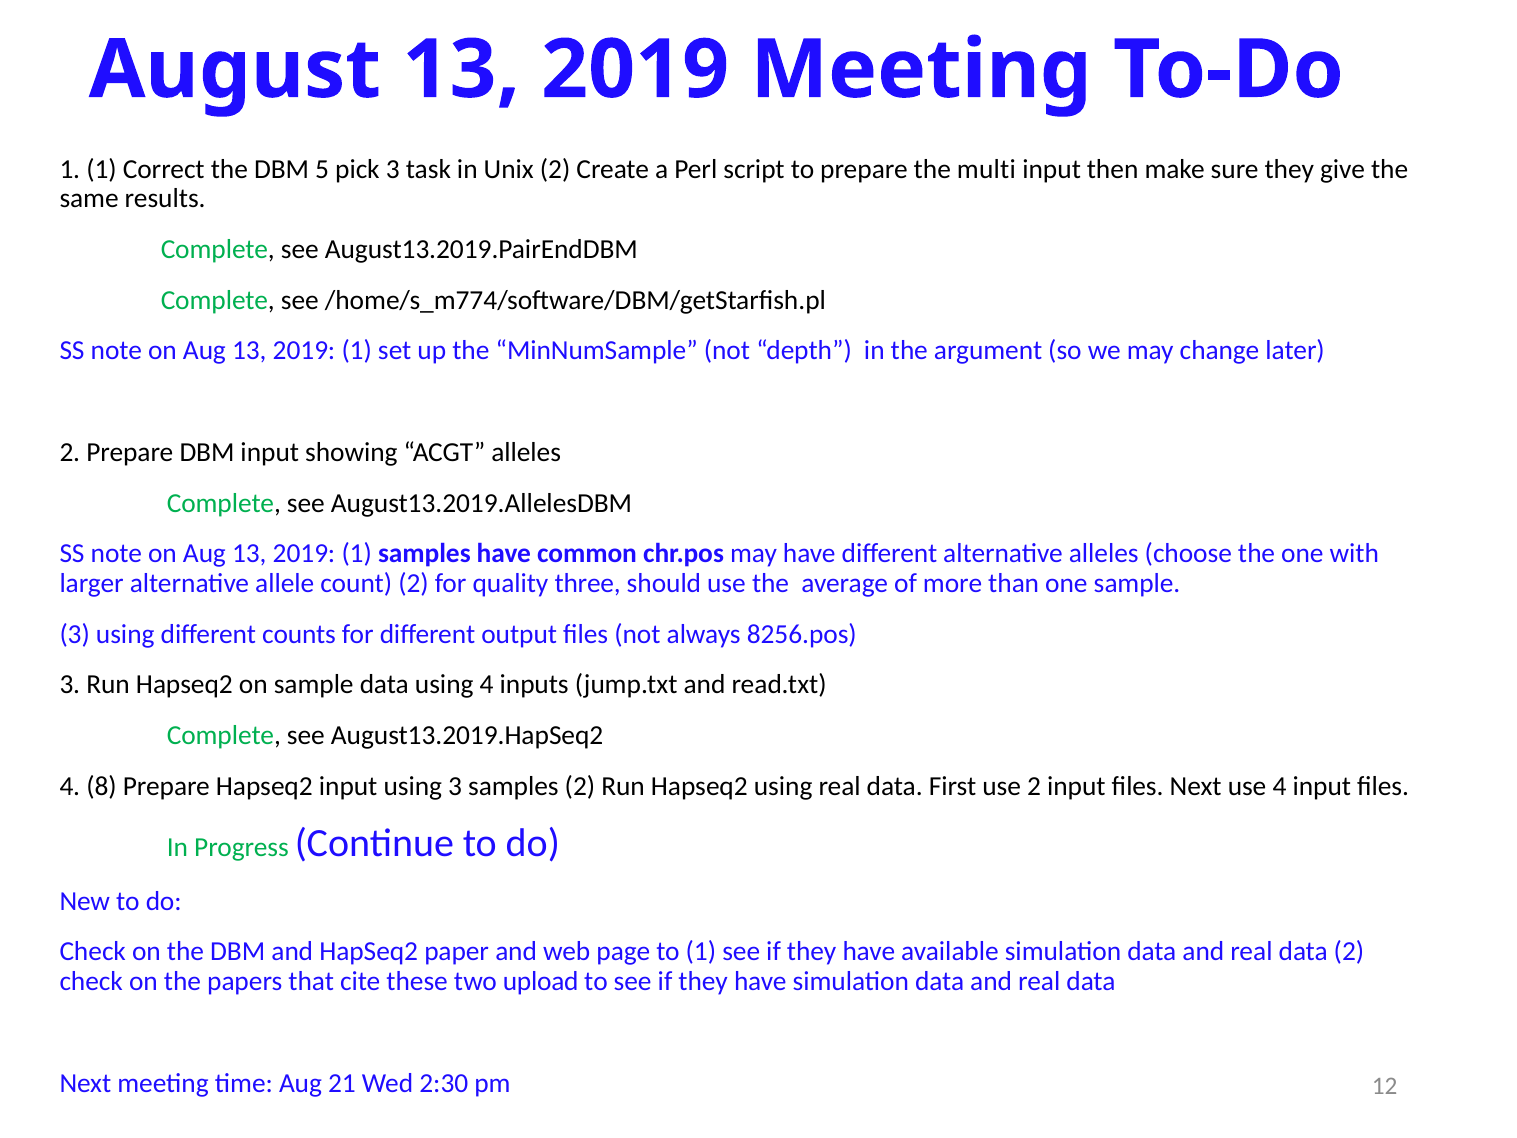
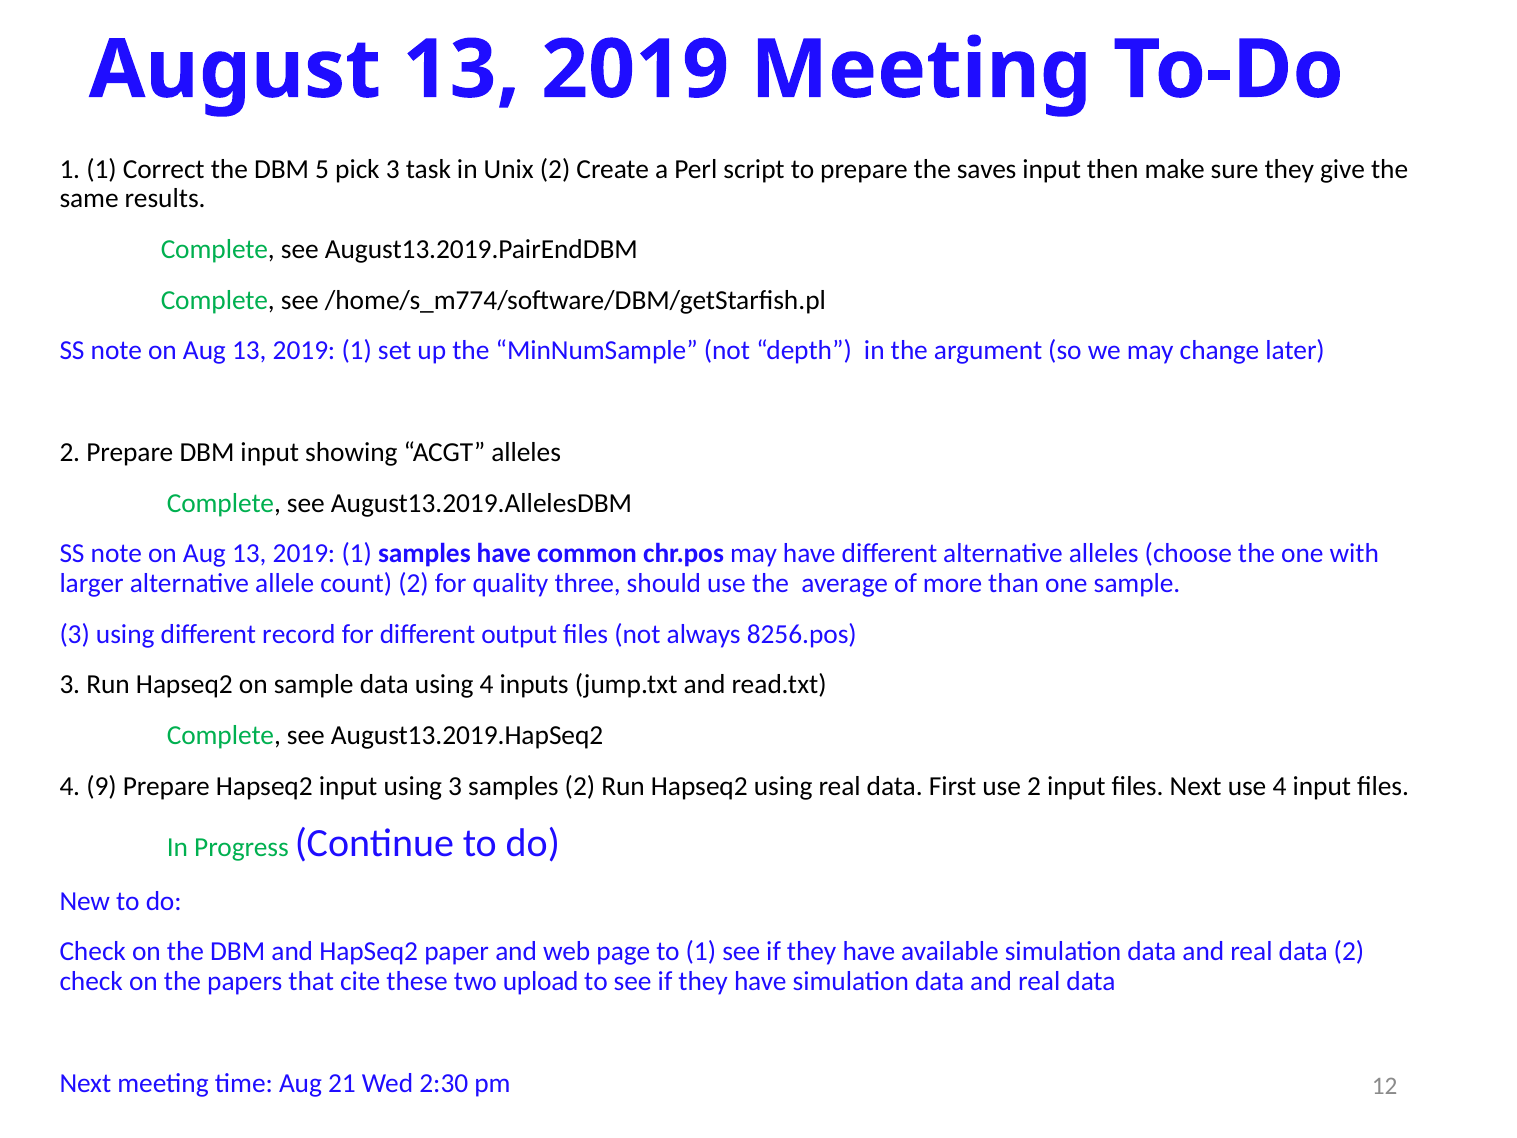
multi: multi -> saves (987, 169)
counts: counts -> record (299, 634)
8: 8 -> 9 (102, 786)
